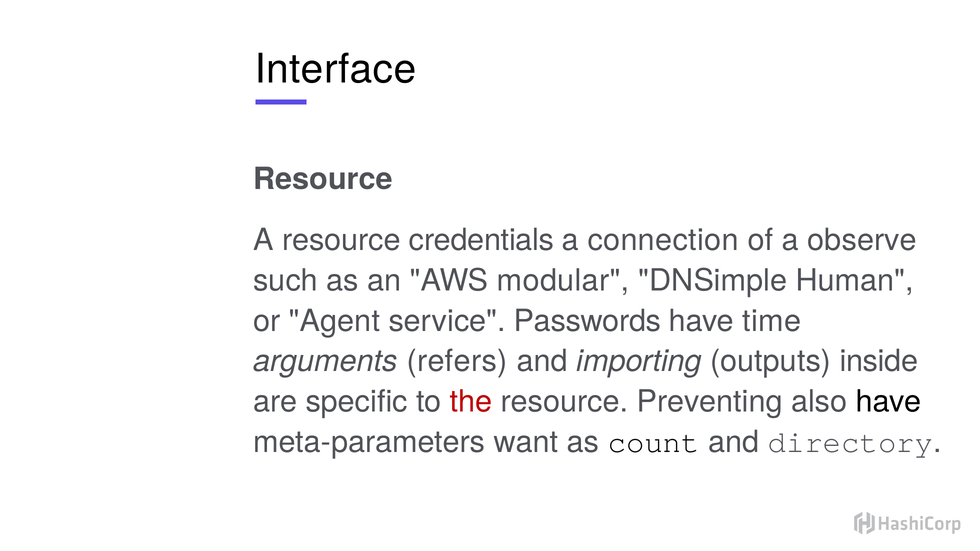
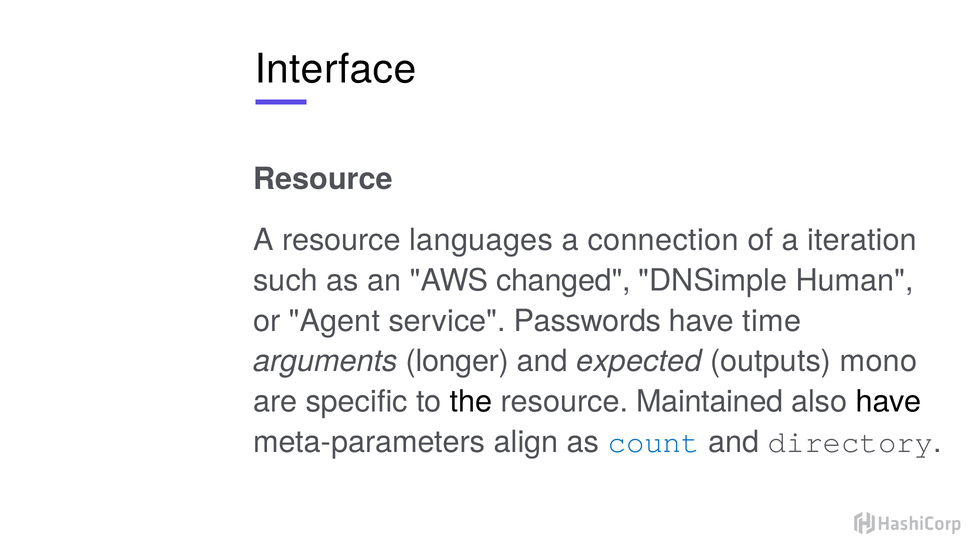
credentials: credentials -> languages (481, 240)
observe: observe -> iteration (862, 240)
modular: modular -> changed (563, 281)
refers: refers -> longer (457, 361)
importing: importing -> expected (639, 361)
inside: inside -> mono (879, 361)
the colour: red -> black (471, 402)
Preventing: Preventing -> Maintained (710, 402)
want: want -> align (526, 442)
count colour: black -> blue (654, 442)
